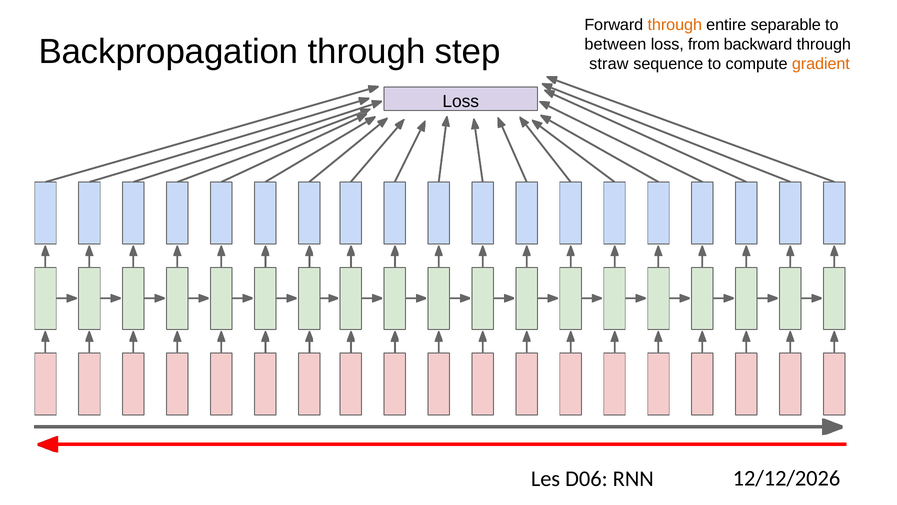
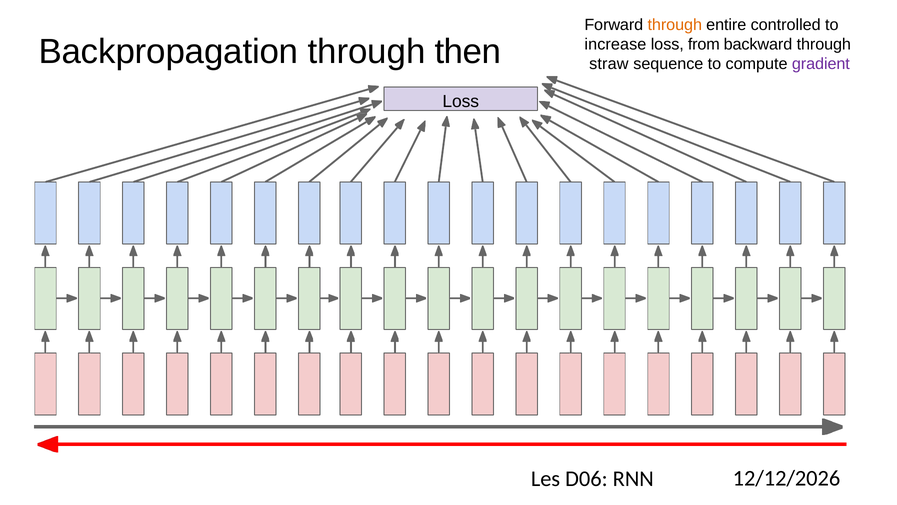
separable: separable -> controlled (786, 25)
step: step -> then (468, 52)
between: between -> increase (615, 44)
gradient colour: orange -> purple (821, 64)
